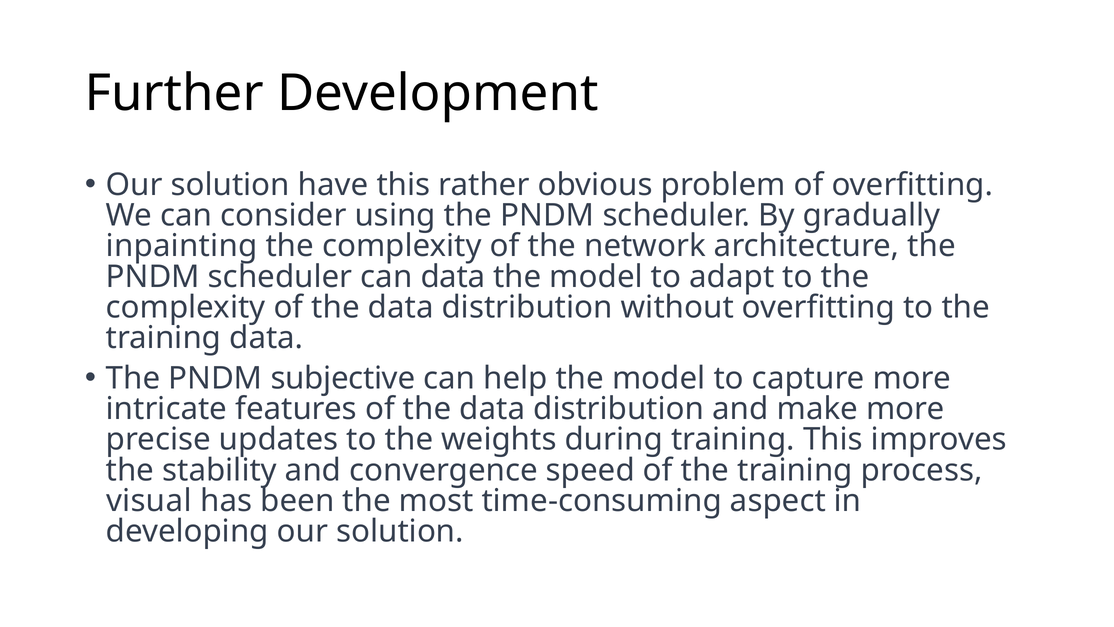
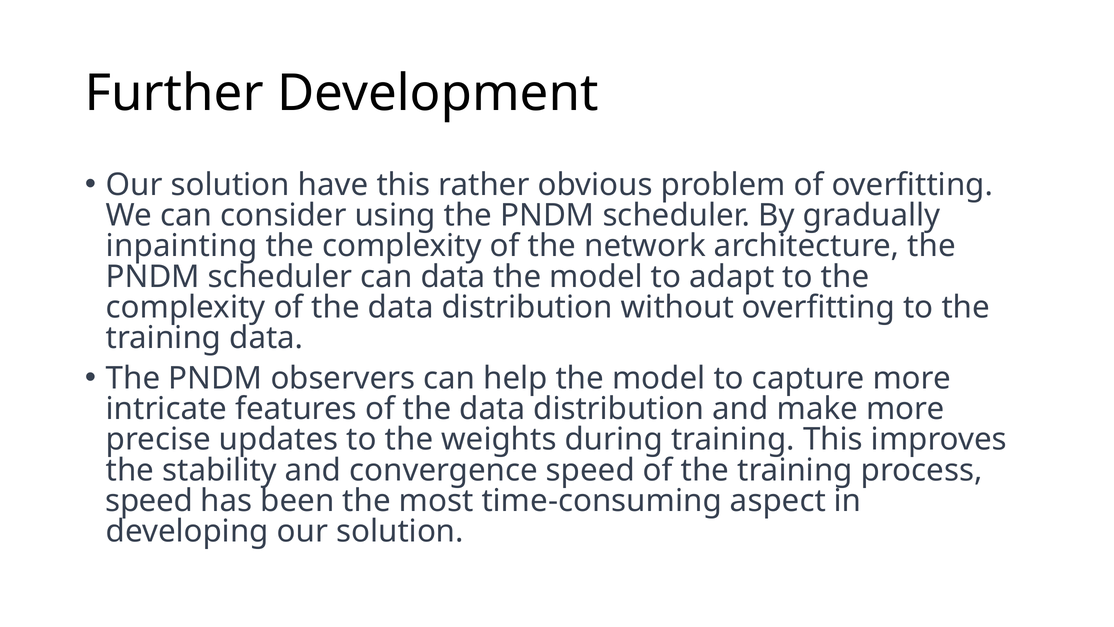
subjective: subjective -> observers (343, 378)
visual: visual -> speed (149, 500)
